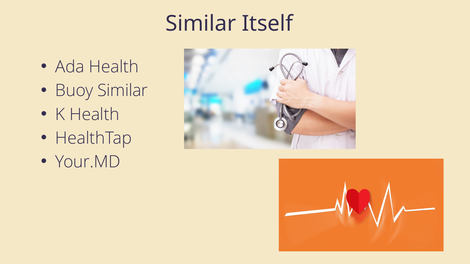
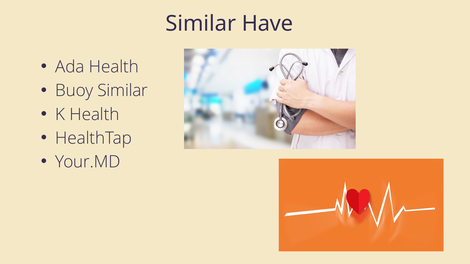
Itself: Itself -> Have (267, 24)
